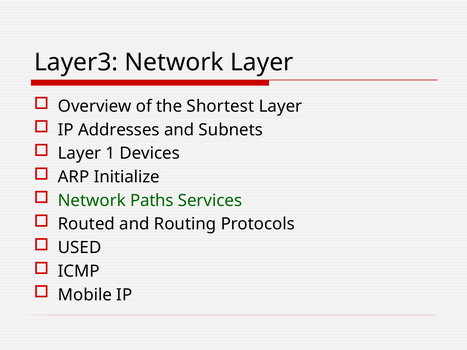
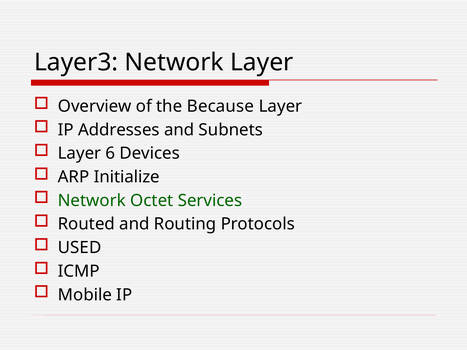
Shortest: Shortest -> Because (220, 106)
1: 1 -> 6 (110, 153)
Paths: Paths -> Octet (152, 201)
